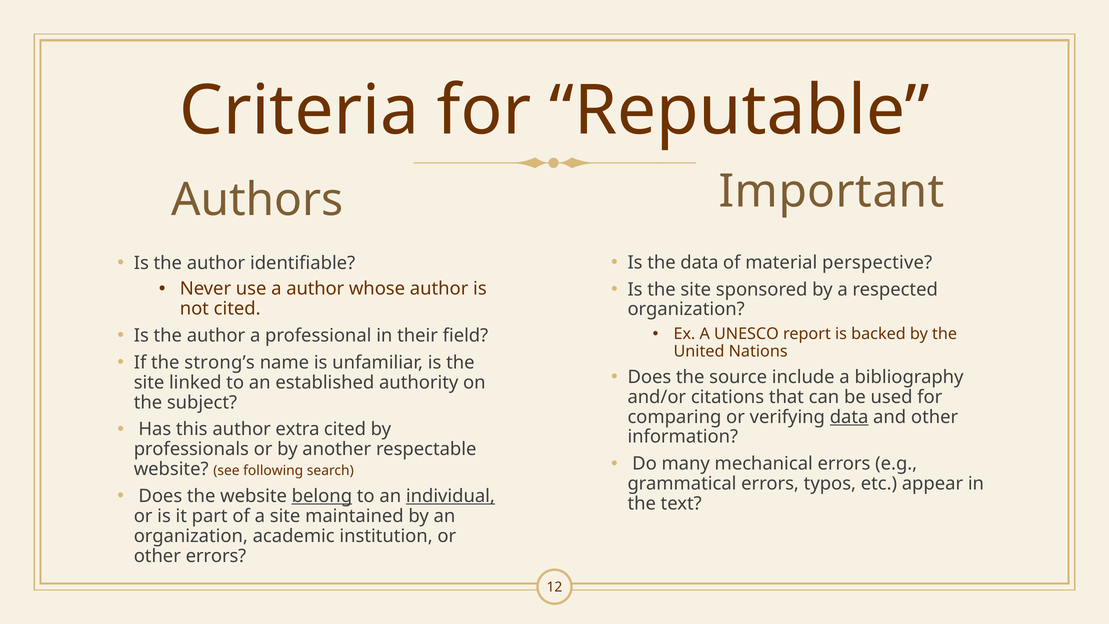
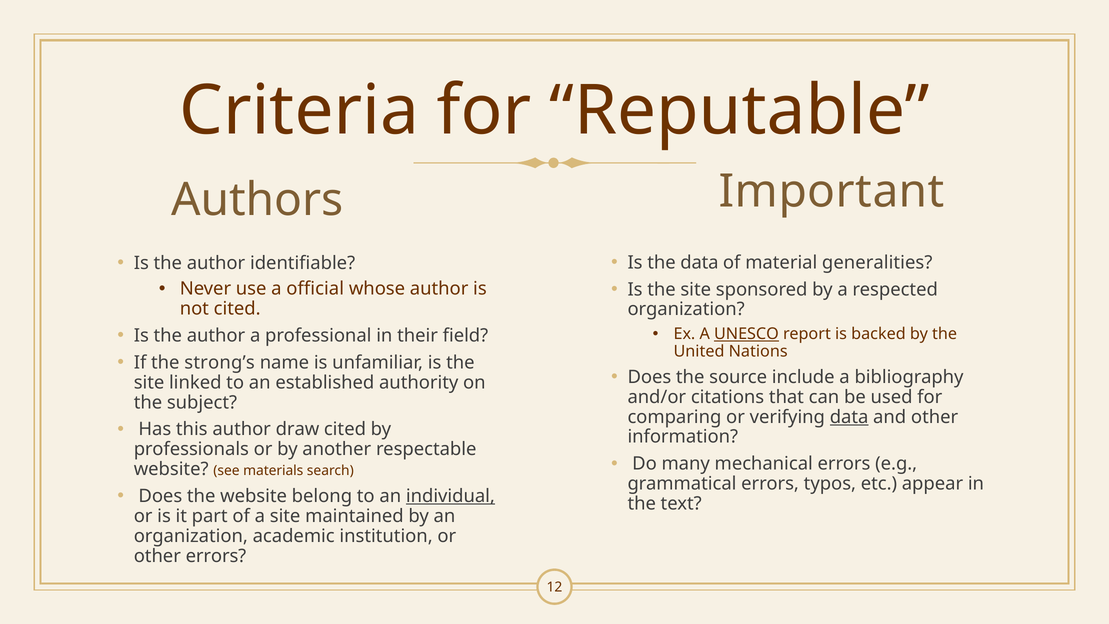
perspective: perspective -> generalities (877, 262)
a author: author -> official (315, 289)
UNESCO underline: none -> present (746, 334)
extra: extra -> draw (297, 429)
following: following -> materials (273, 471)
belong underline: present -> none (322, 496)
